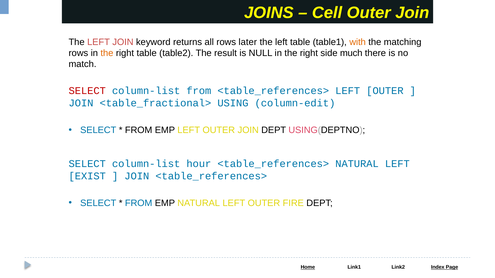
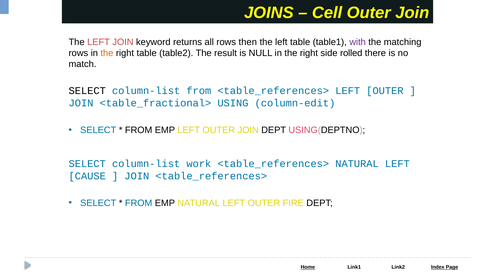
later: later -> then (248, 42)
with colour: orange -> purple (358, 42)
much: much -> rolled (351, 53)
SELECT colour: red -> black (87, 91)
hour: hour -> work (199, 164)
EXIST: EXIST -> CAUSE (87, 176)
